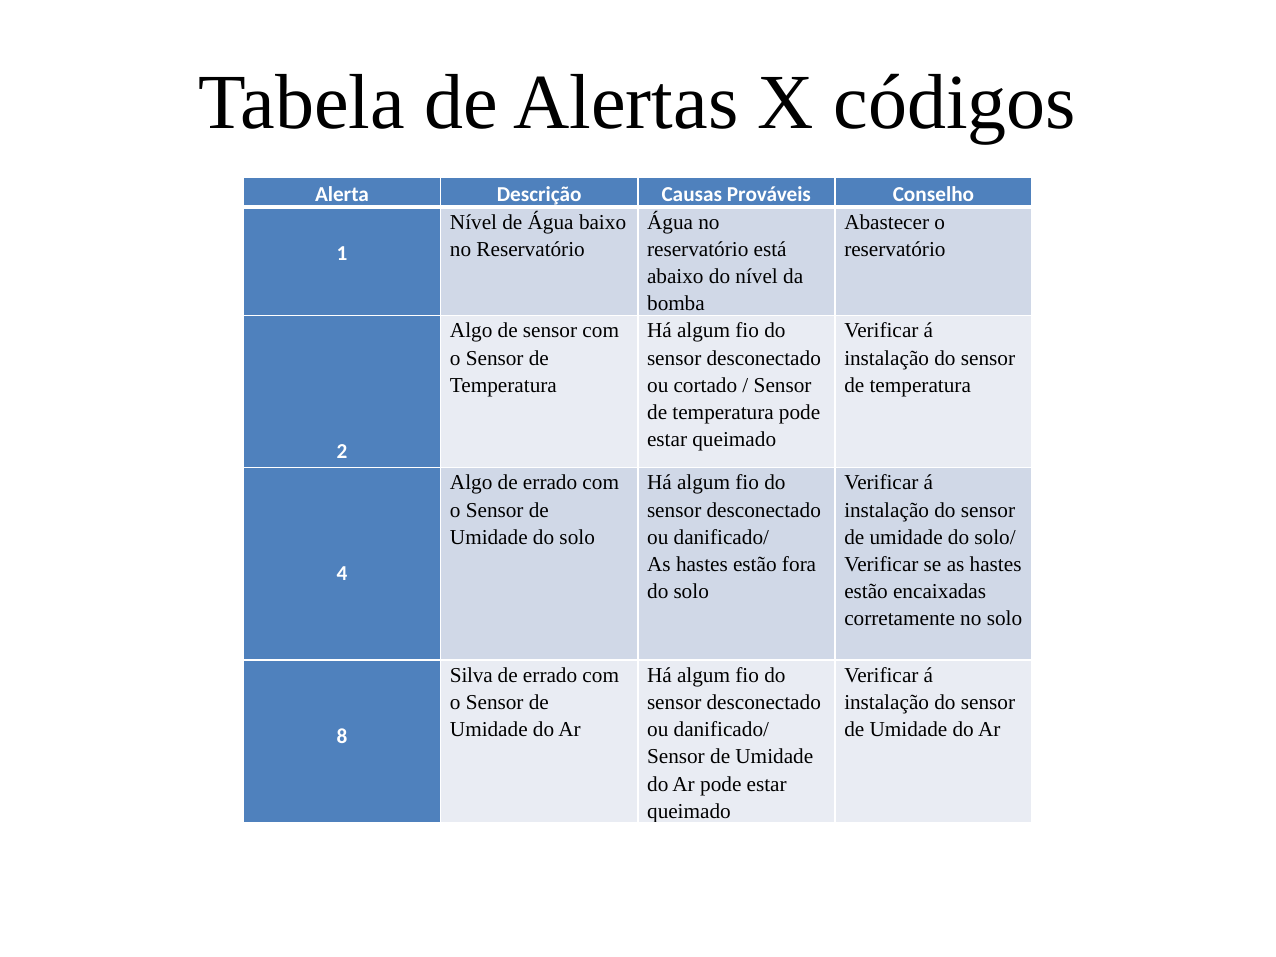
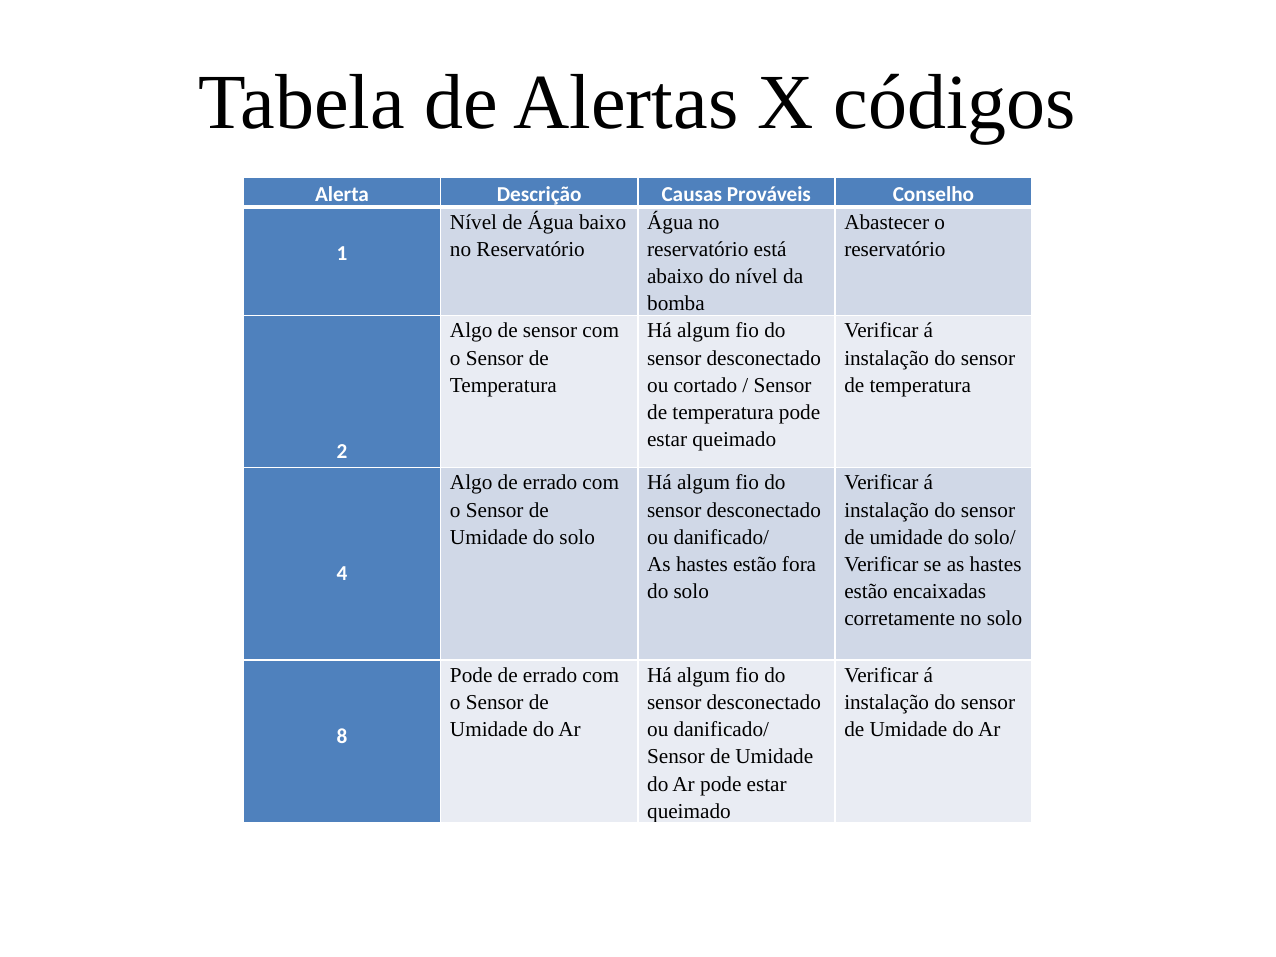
Silva: Silva -> Pode (471, 676)
